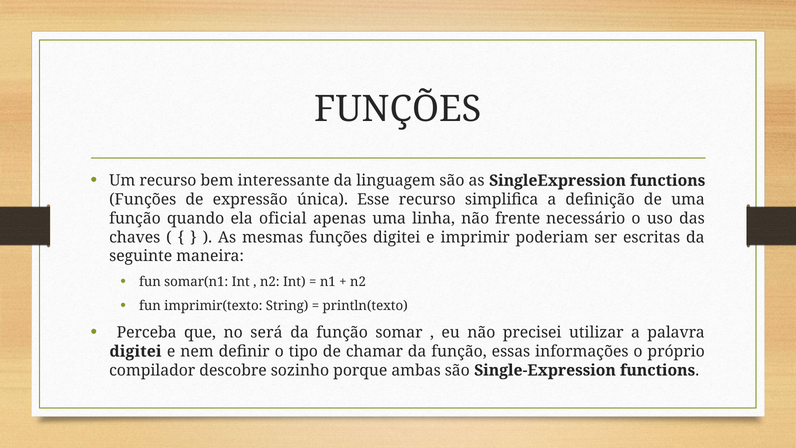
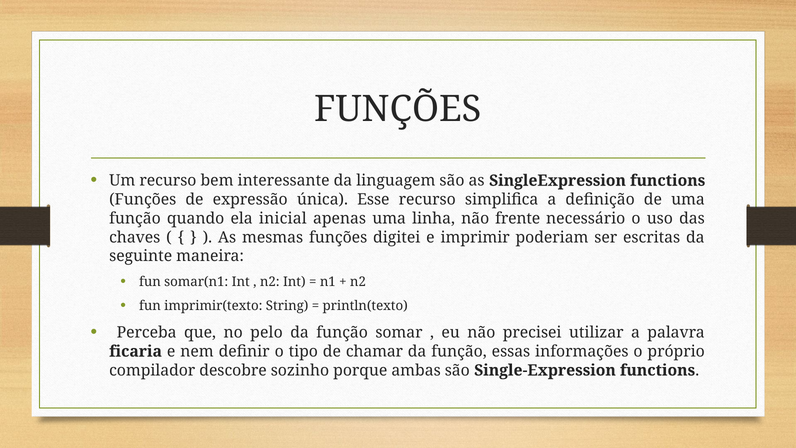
oficial: oficial -> inicial (283, 218)
será: será -> pelo (266, 332)
digitei: digitei -> ficaria (136, 351)
